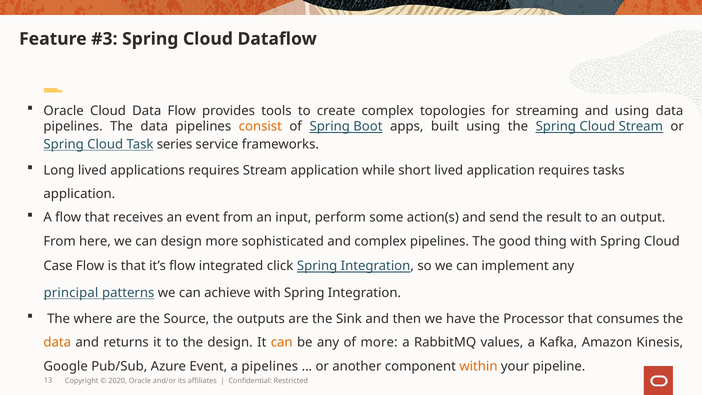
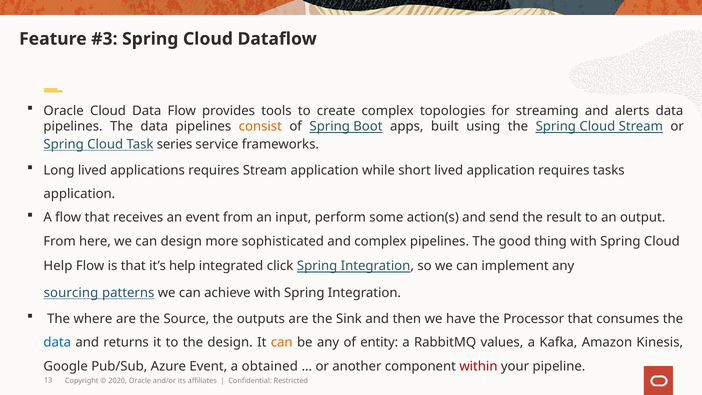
and using: using -> alerts (632, 111)
Case: Case -> Help (58, 266)
it’s flow: flow -> help (182, 266)
principal: principal -> sourcing (71, 293)
data colour: orange -> blue (57, 342)
of more: more -> entity (379, 342)
a pipelines: pipelines -> obtained (270, 366)
within colour: orange -> red (478, 366)
